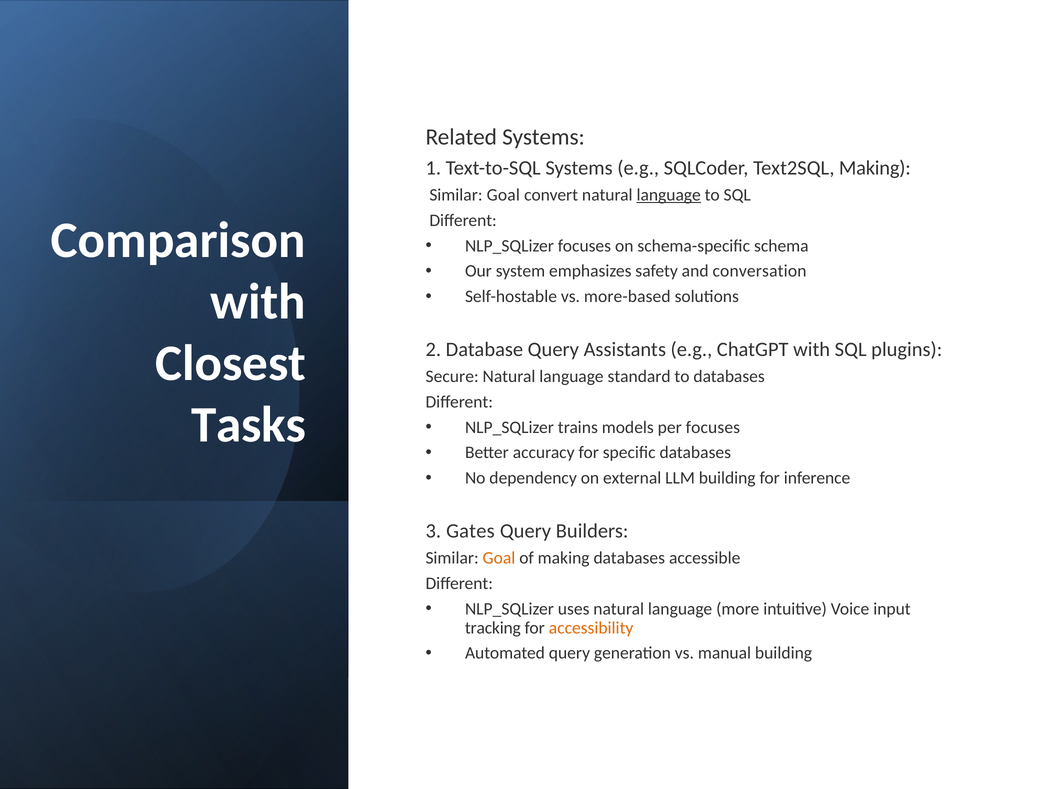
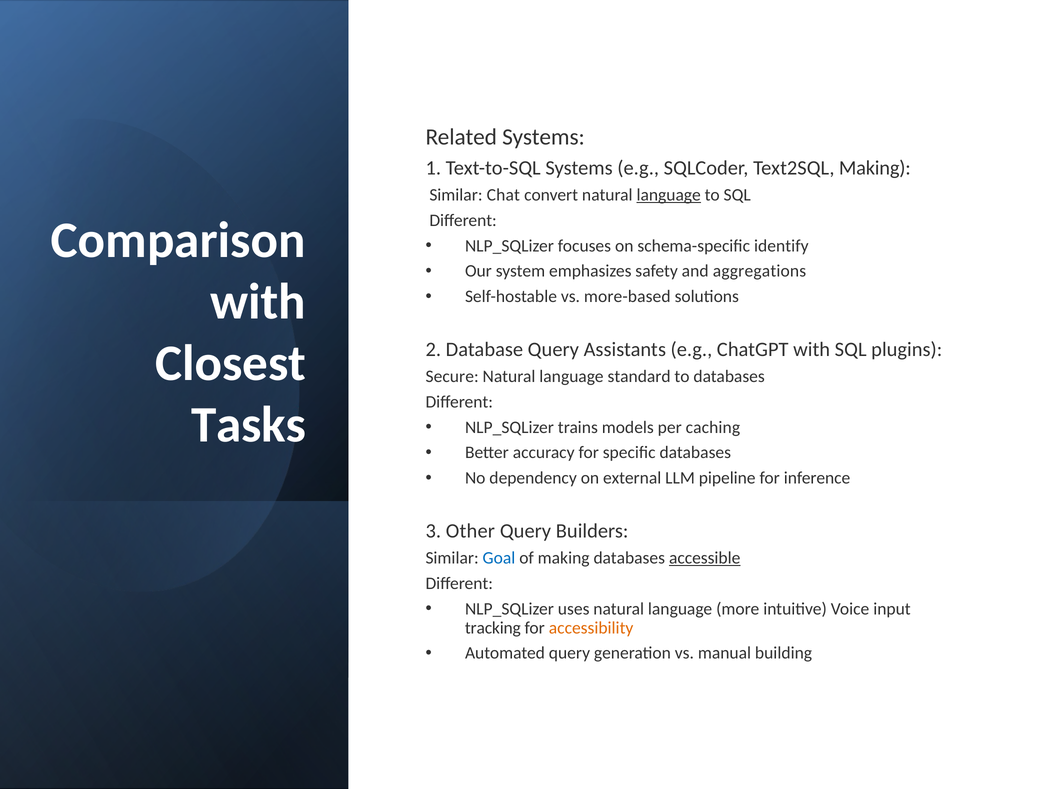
Goal: Goal -> Chat (503, 195)
schema: schema -> identify (781, 246)
conversation: conversation -> aggregations (760, 271)
per focuses: focuses -> caching (713, 427)
LLM building: building -> pipeline (727, 478)
Gates: Gates -> Other (470, 531)
Goal colour: orange -> blue (499, 558)
accessible underline: none -> present (705, 558)
